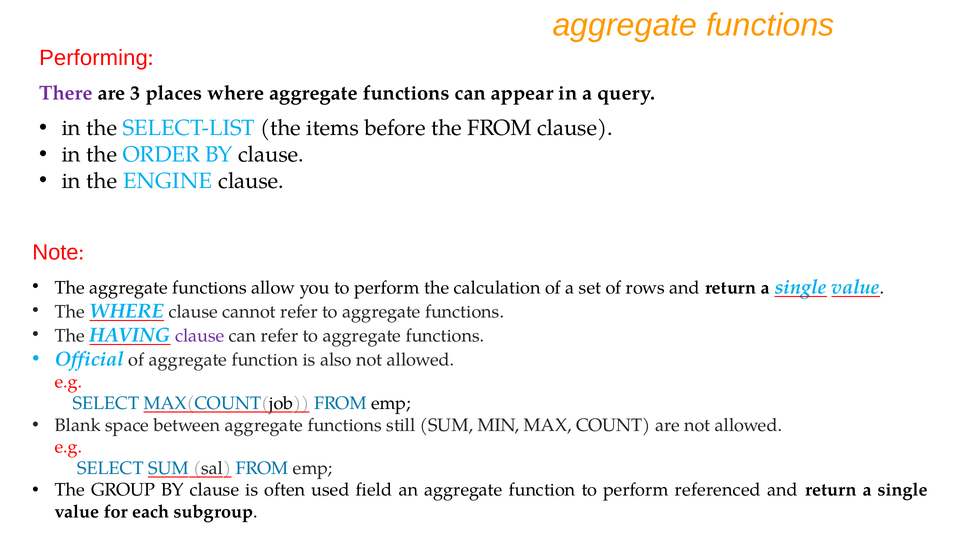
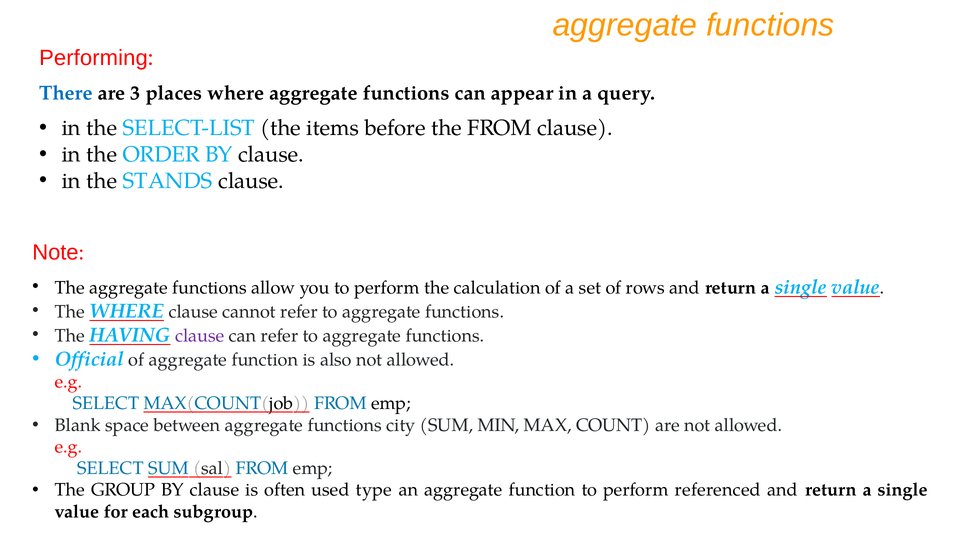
There colour: purple -> blue (66, 93)
ENGINE: ENGINE -> STANDS (168, 181)
still: still -> city (401, 425)
field: field -> type (374, 490)
